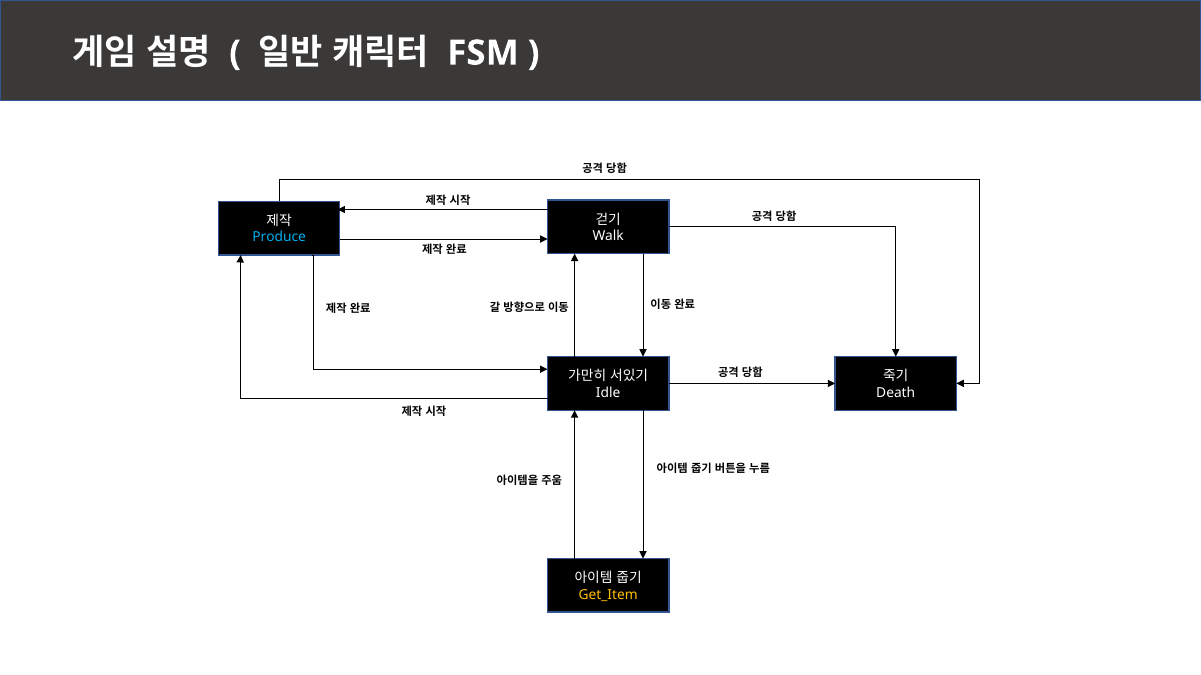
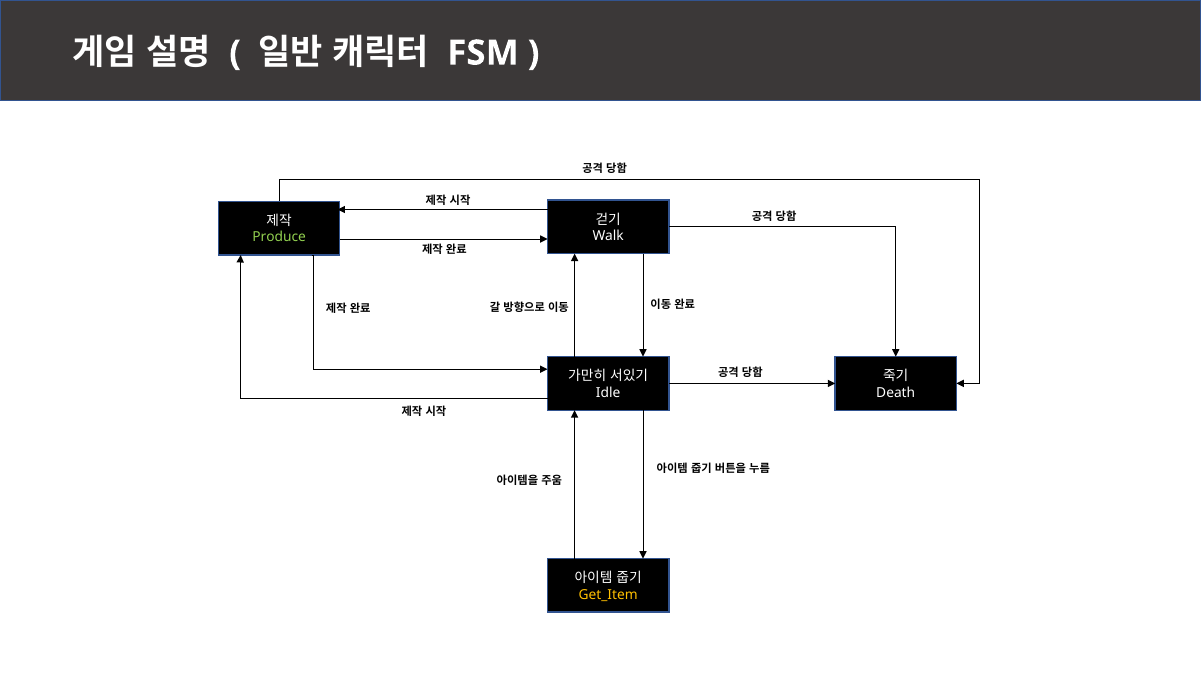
Produce colour: light blue -> light green (279, 238)
